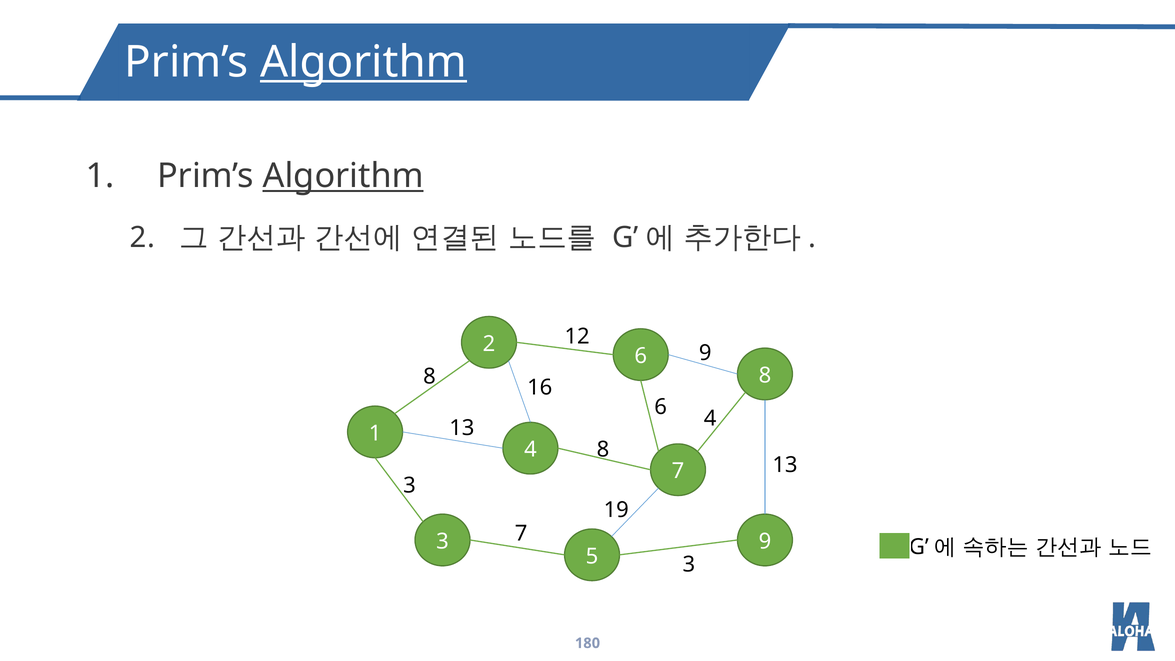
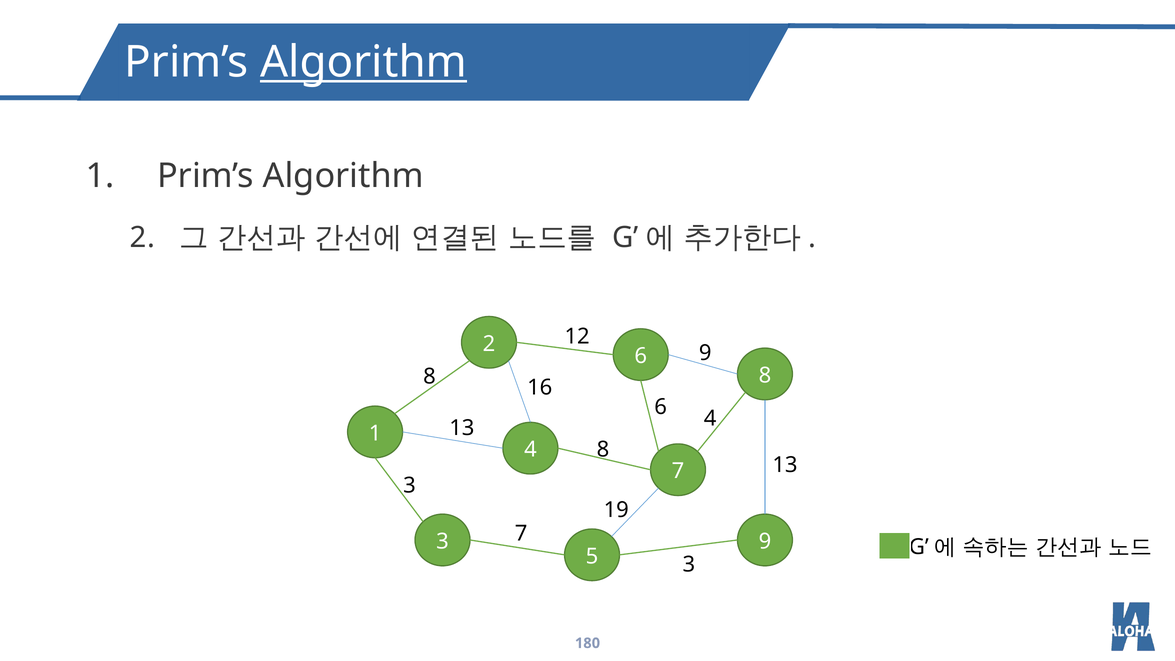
Algorithm underline: present -> none (343, 176)
